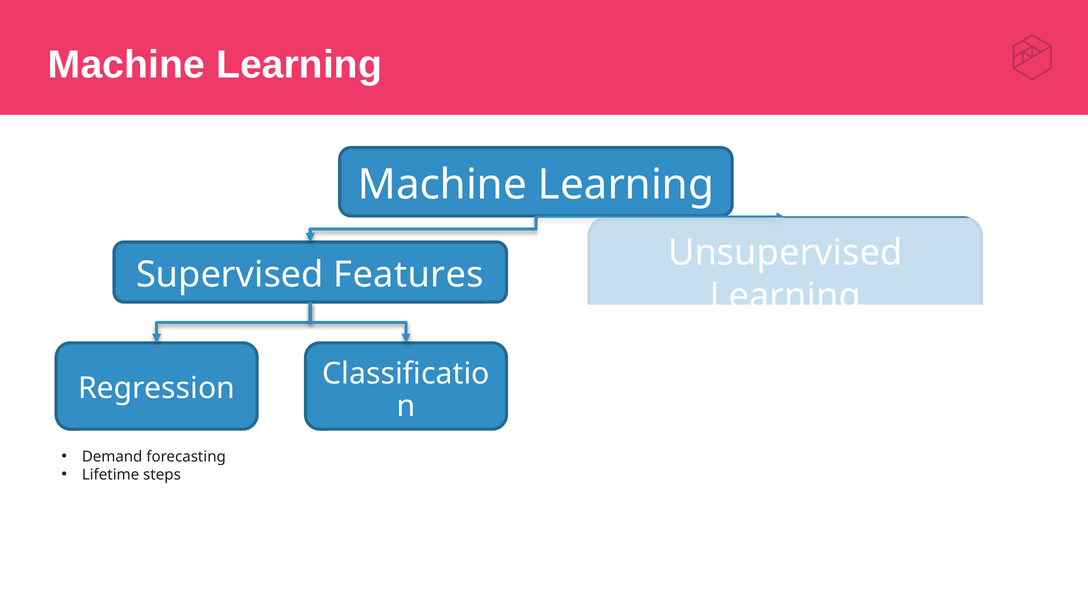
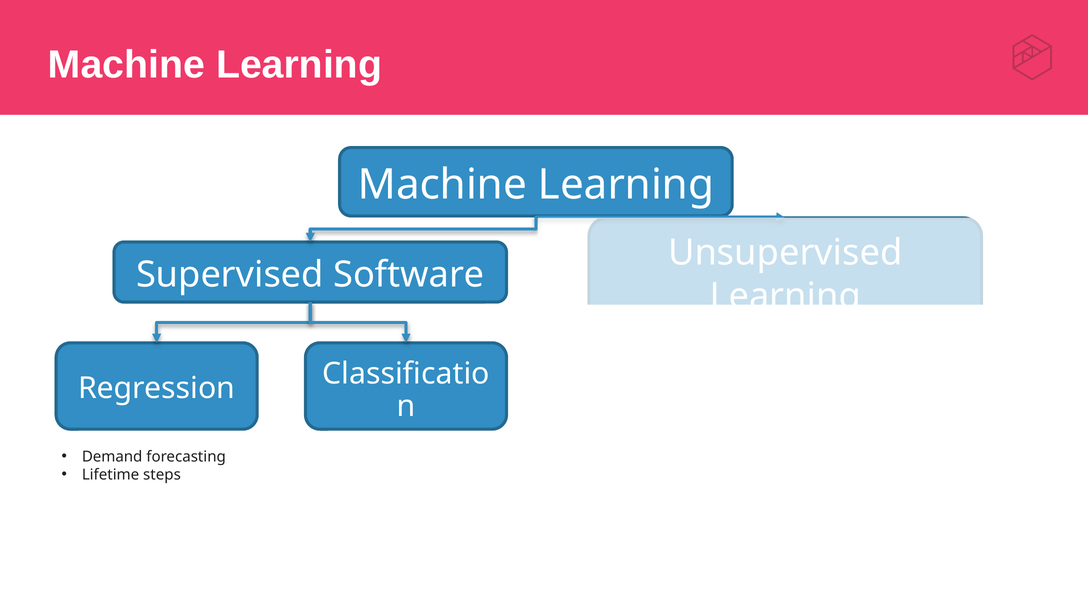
Features: Features -> Software (409, 275)
